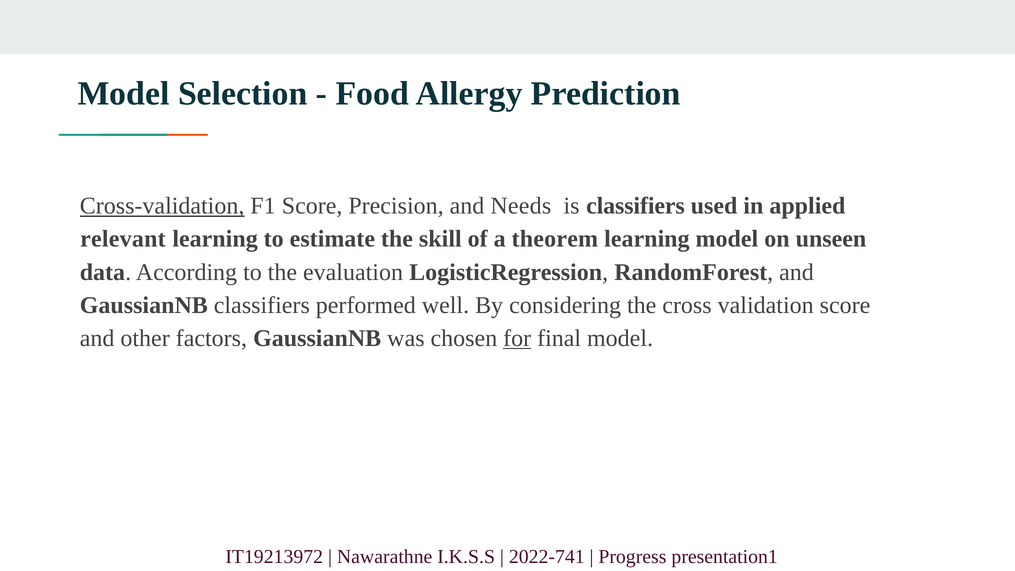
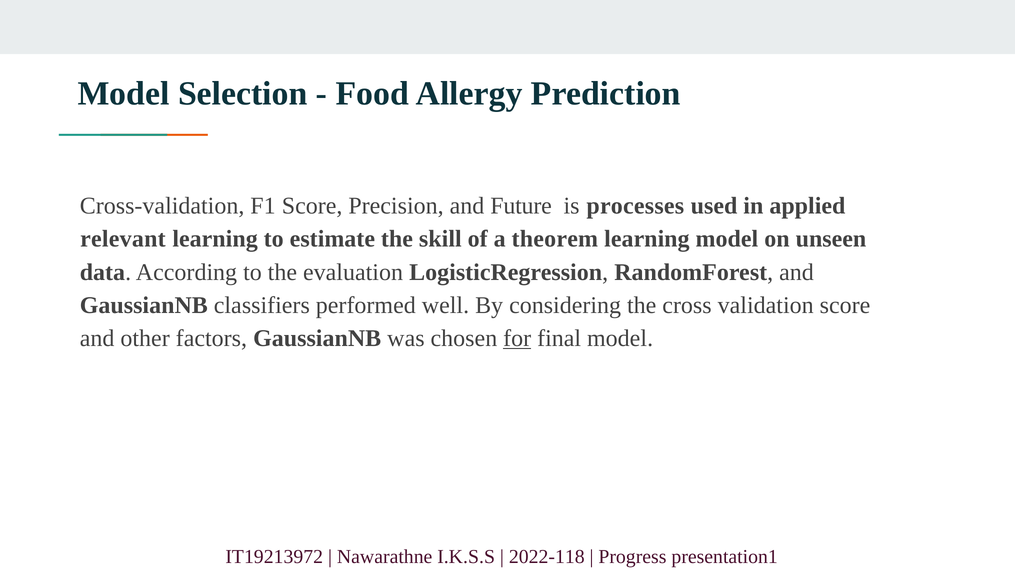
Cross-validation underline: present -> none (162, 206)
Needs: Needs -> Future (521, 206)
is classifiers: classifiers -> processes (635, 206)
2022-741: 2022-741 -> 2022-118 (547, 557)
